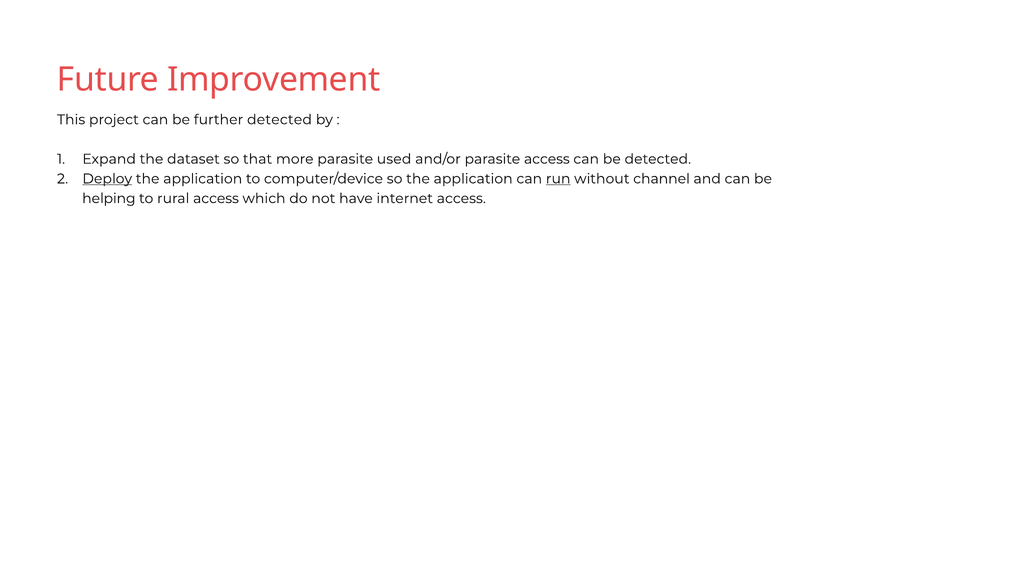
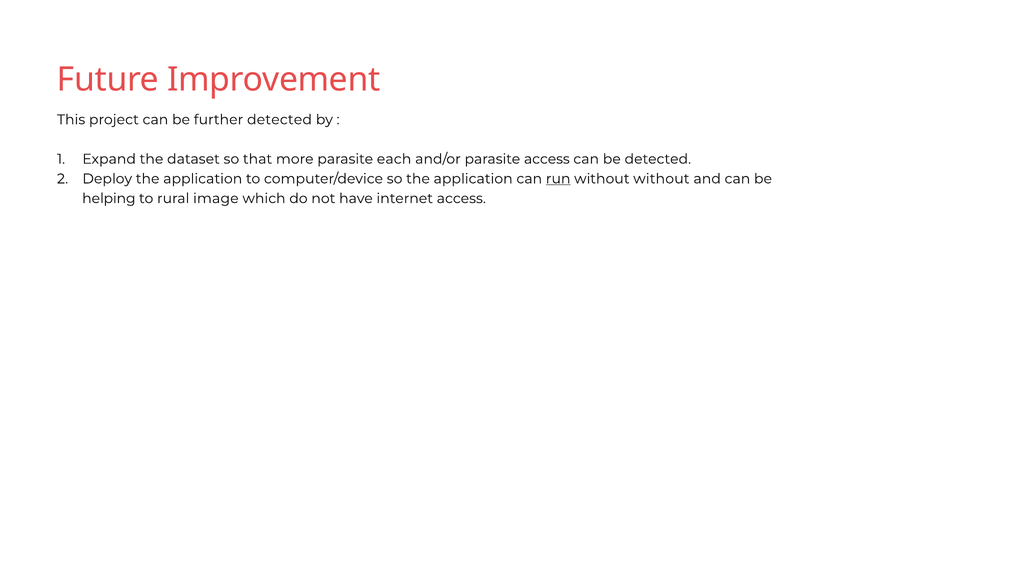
used: used -> each (394, 159)
Deploy underline: present -> none (107, 179)
without channel: channel -> without (661, 179)
rural access: access -> image (216, 198)
